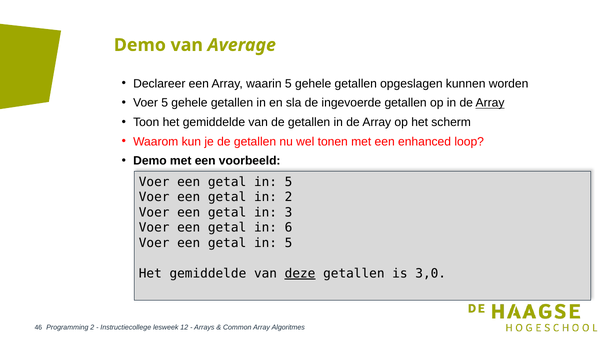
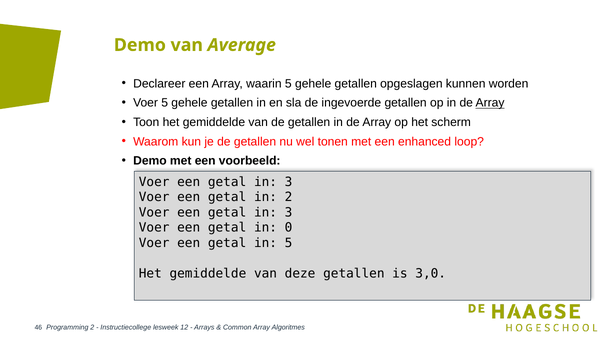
5: 5 -> 3 (289, 182)
6: 6 -> 0 (289, 228)
deze underline: present -> none (300, 273)
